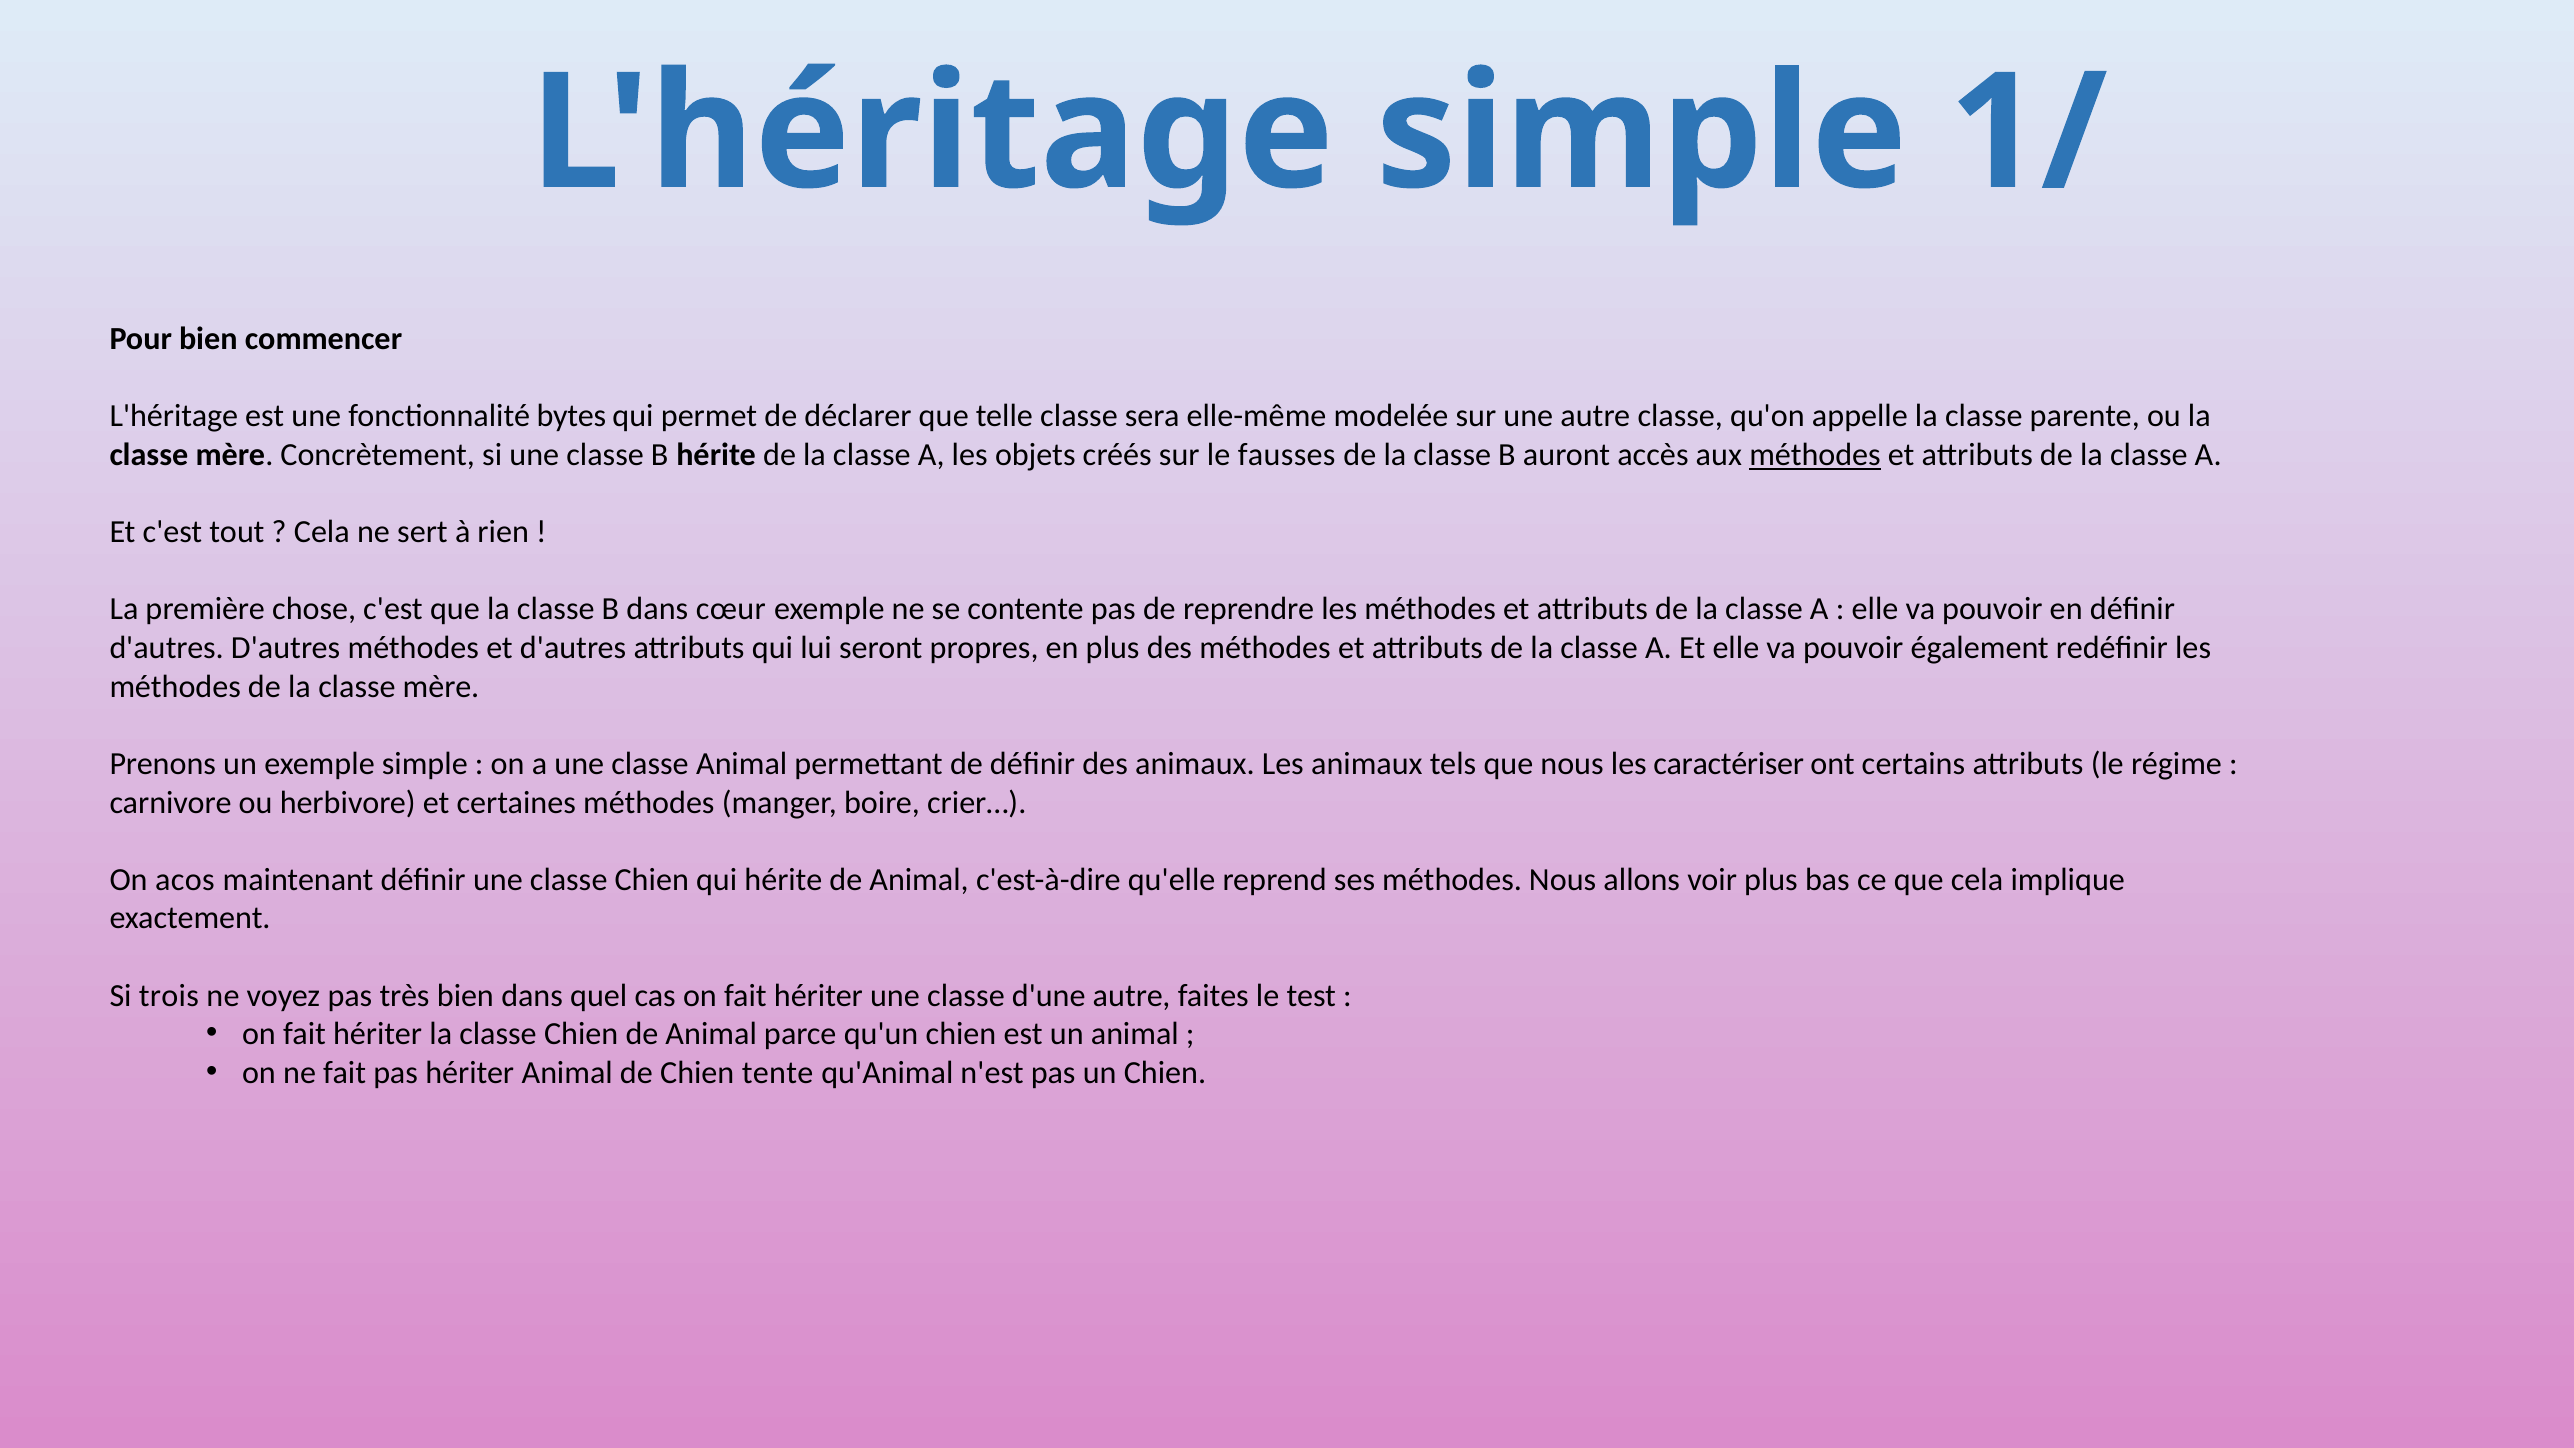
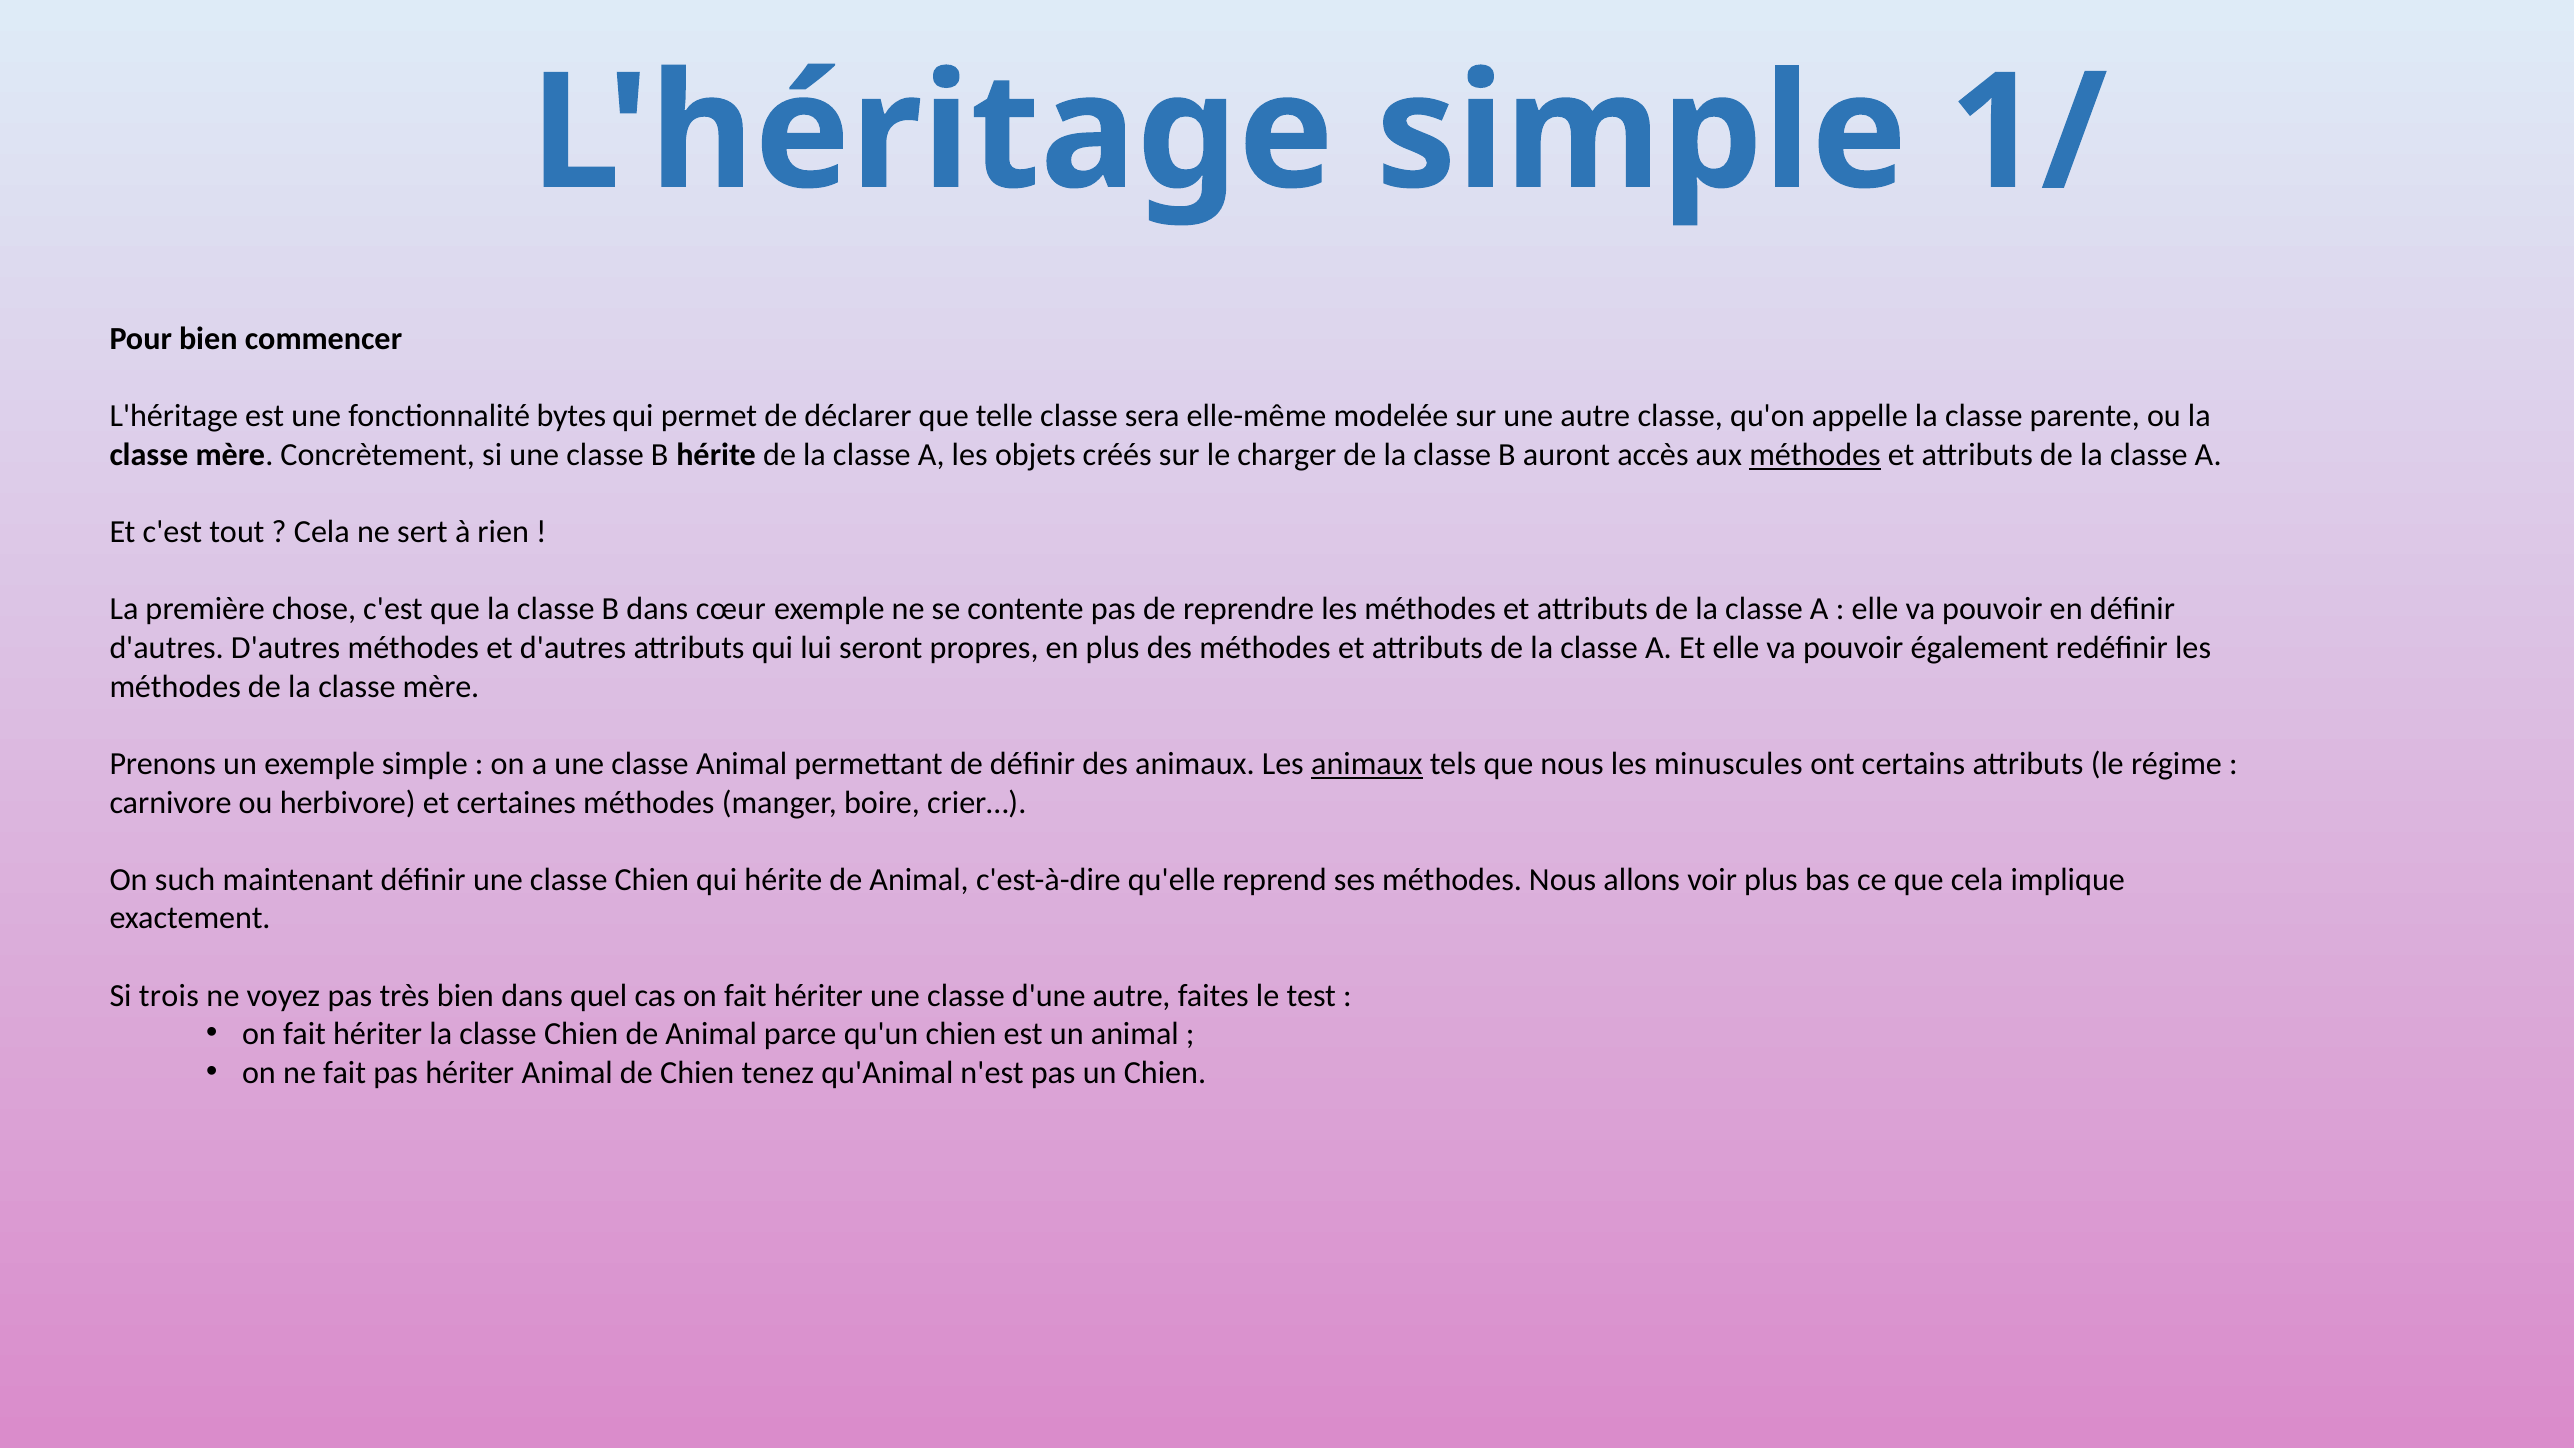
fausses: fausses -> charger (1287, 455)
animaux underline: none -> present (1367, 764)
caractériser: caractériser -> minuscules (1728, 764)
acos: acos -> such (185, 880)
tente: tente -> tenez (778, 1073)
